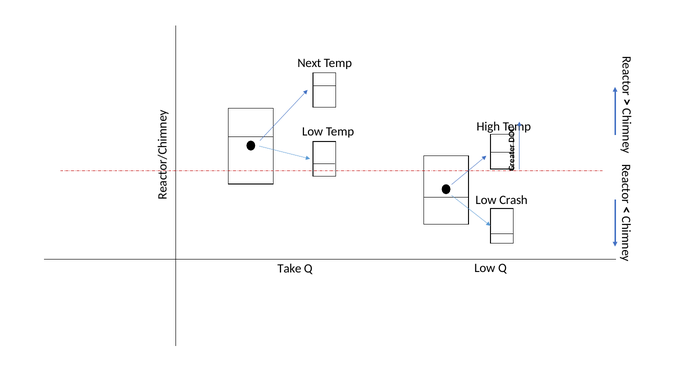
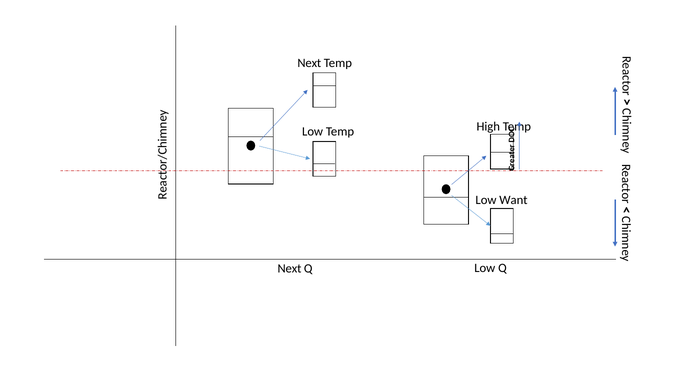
Crash: Crash -> Want (513, 200)
Take: Take -> Next (289, 269)
